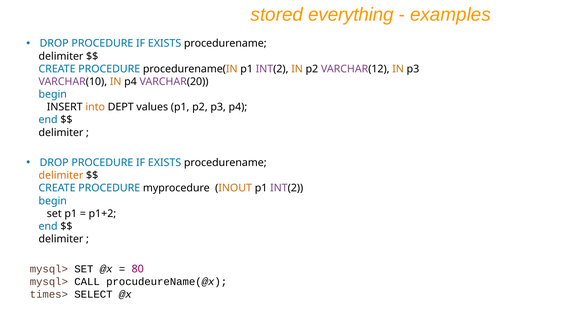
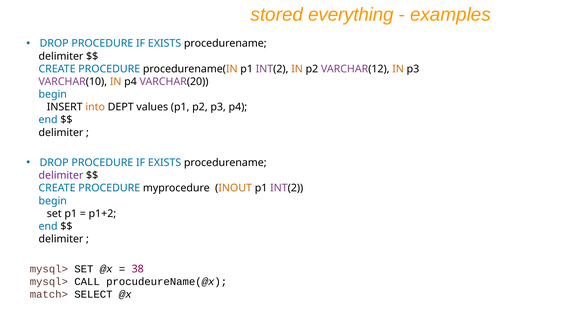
delimiter colour: orange -> purple (61, 176)
80: 80 -> 38 (138, 269)
times>: times> -> match> (49, 295)
